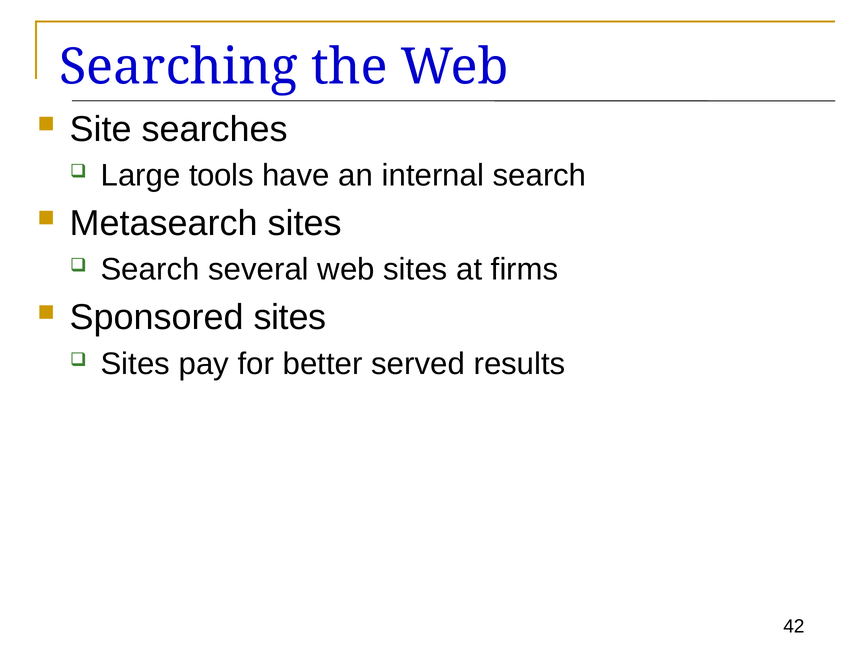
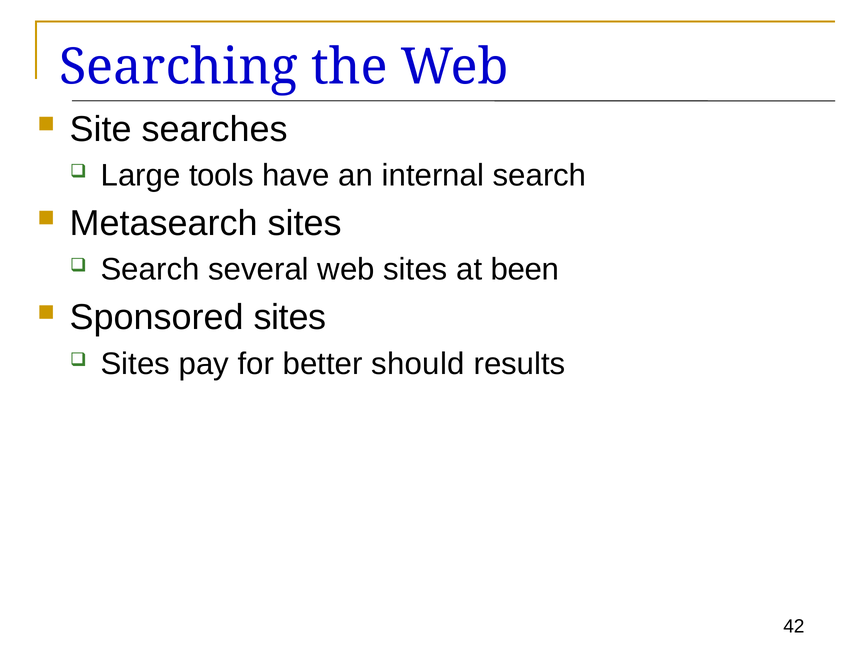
firms: firms -> been (525, 270)
served: served -> should (418, 364)
